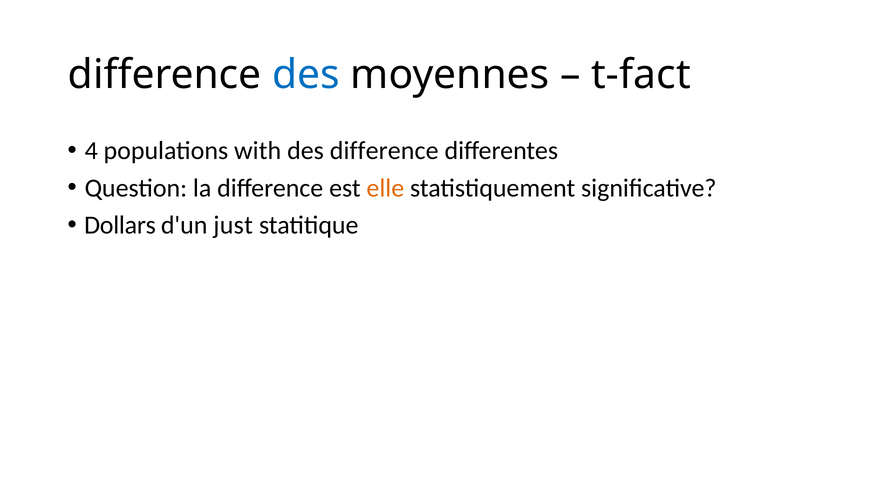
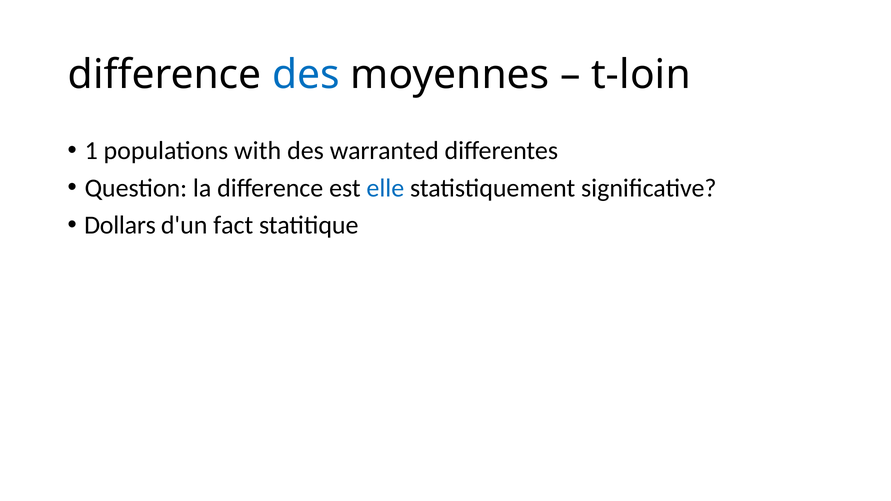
t-fact: t-fact -> t-loin (641, 75)
4: 4 -> 1 (91, 151)
des difference: difference -> warranted (384, 151)
elle colour: orange -> blue (385, 188)
just: just -> fact (233, 225)
